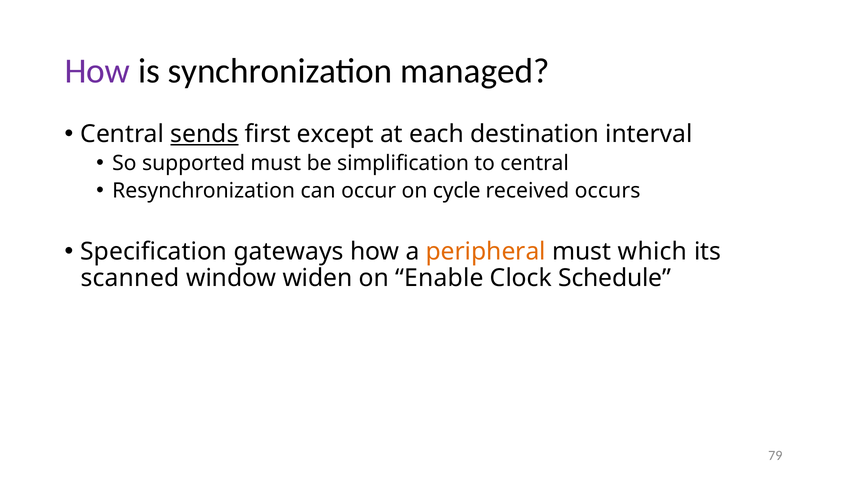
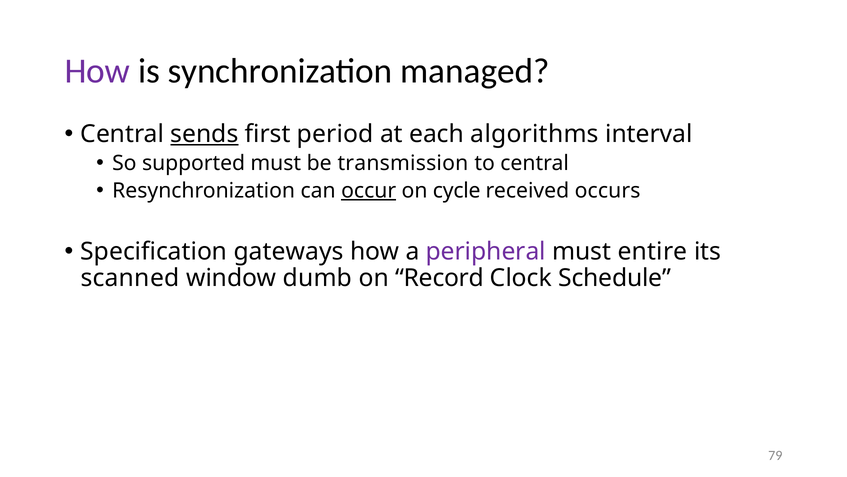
except: except -> period (335, 134)
destination: destination -> algorithms (535, 134)
simplification: simplification -> transmission (403, 163)
occur underline: none -> present (369, 190)
peripheral colour: orange -> purple (486, 251)
which: which -> entire (652, 251)
widen: widen -> dumb (317, 278)
Enable: Enable -> Record (440, 278)
